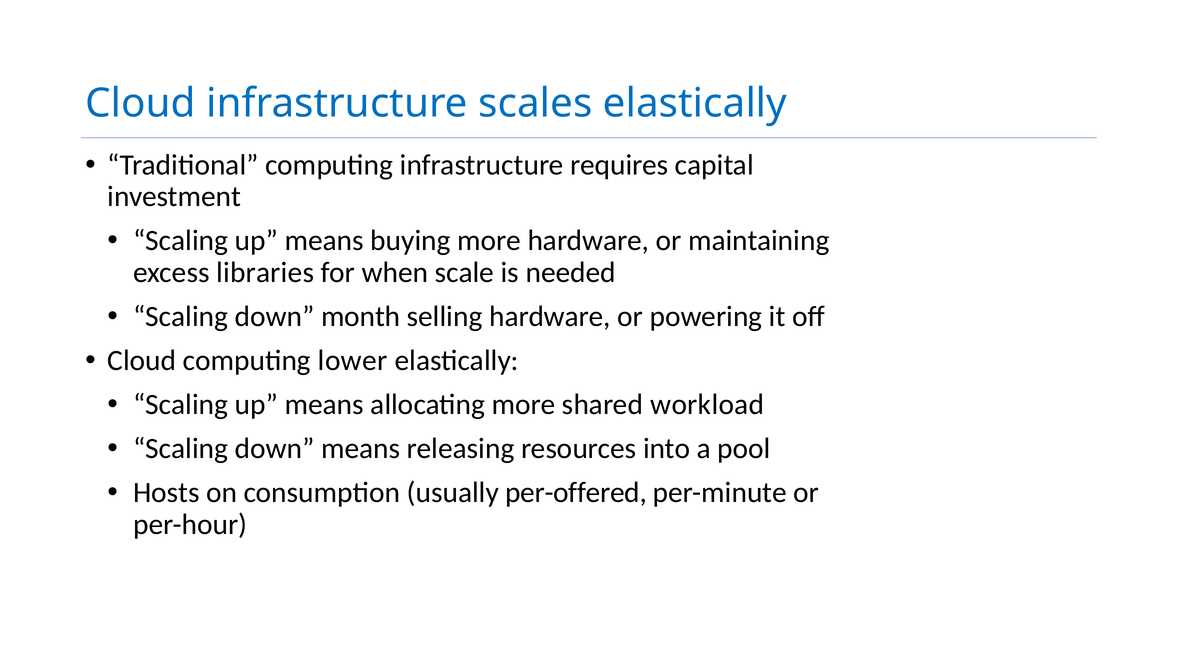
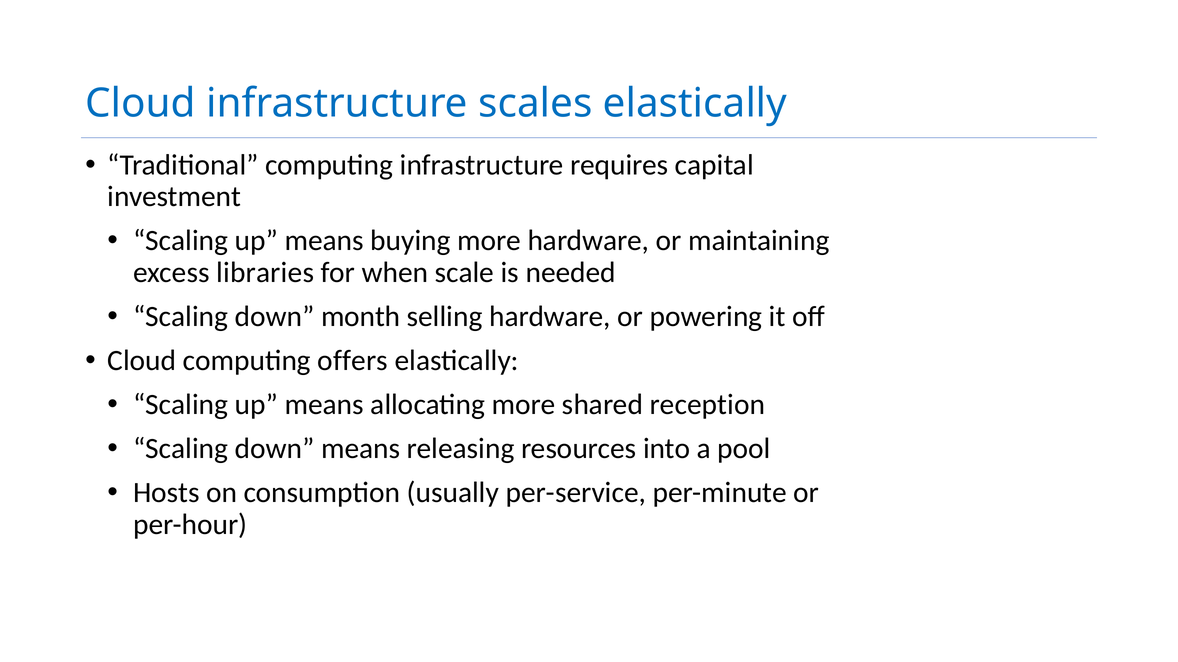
lower: lower -> offers (353, 361)
workload: workload -> reception (707, 405)
per-offered: per-offered -> per-service (576, 493)
